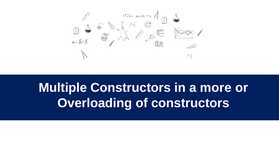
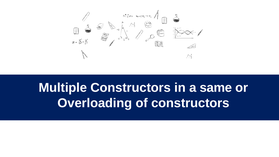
more: more -> same (216, 88)
